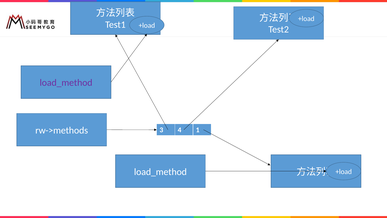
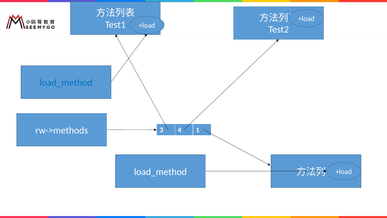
load_method colour: purple -> blue (66, 83)
